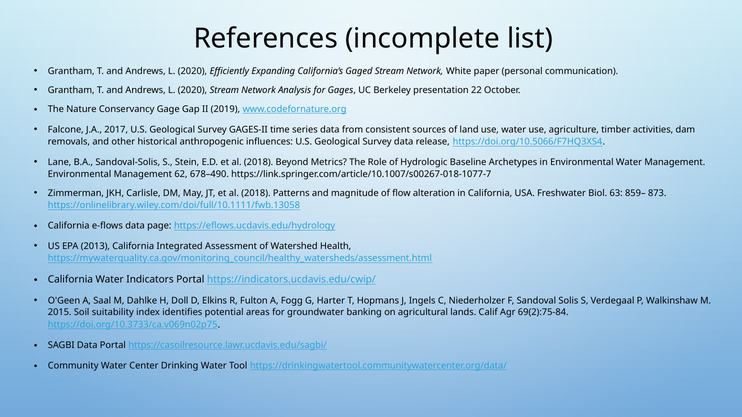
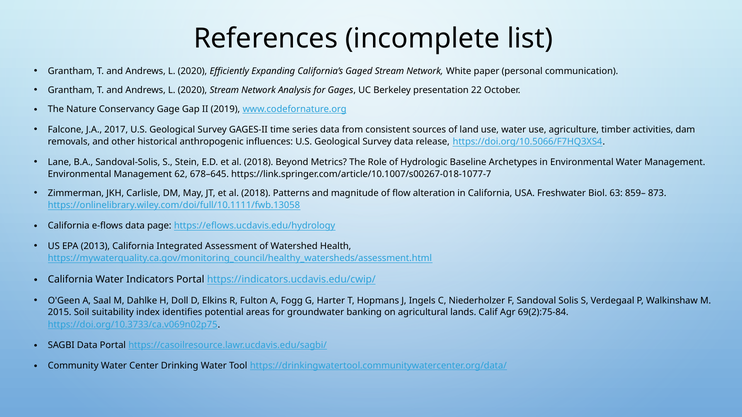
678–490: 678–490 -> 678–645 (209, 174)
